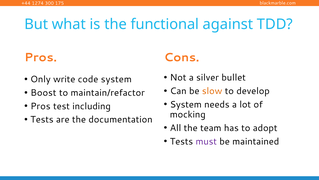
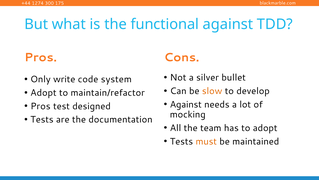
Boost: Boost -> Adopt (43, 93)
System: System -> Against (186, 104)
including: including -> designed (92, 106)
must colour: purple -> orange (206, 141)
